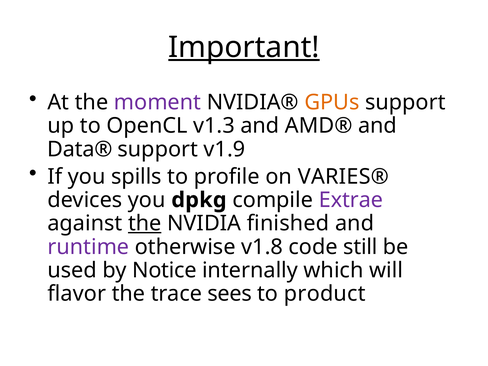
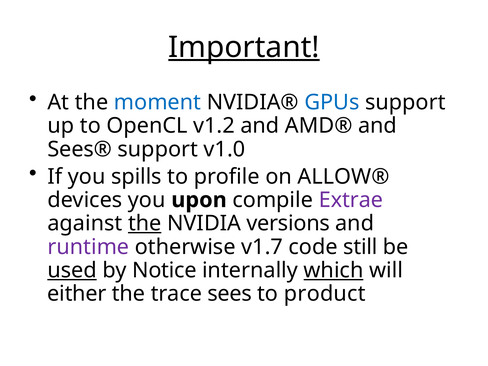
moment colour: purple -> blue (158, 102)
GPUs colour: orange -> blue (332, 102)
v1.3: v1.3 -> v1.2 (214, 126)
Data®: Data® -> Sees® (80, 149)
v1.9: v1.9 -> v1.0 (224, 149)
VARIES®: VARIES® -> ALLOW® (344, 177)
dpkg: dpkg -> upon (199, 200)
finished: finished -> versions (288, 223)
v1.8: v1.8 -> v1.7 (262, 247)
used underline: none -> present (72, 270)
which underline: none -> present (334, 270)
flavor: flavor -> either (77, 294)
